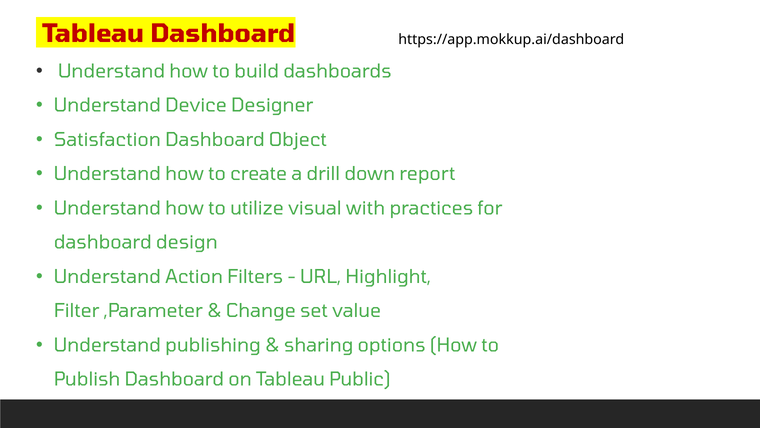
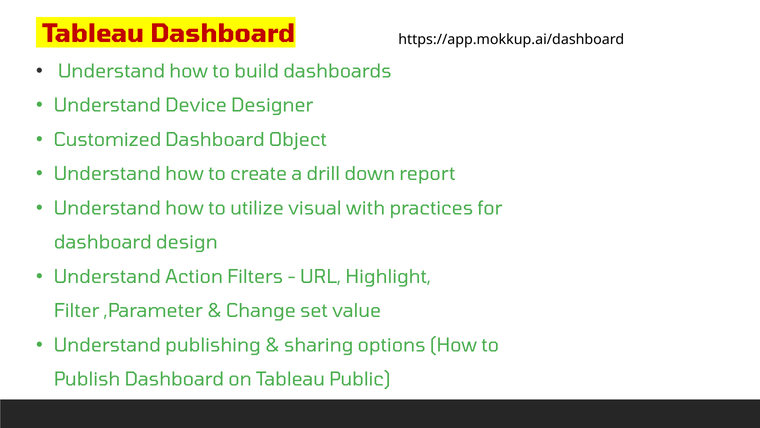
Satisfaction: Satisfaction -> Customized (107, 140)
